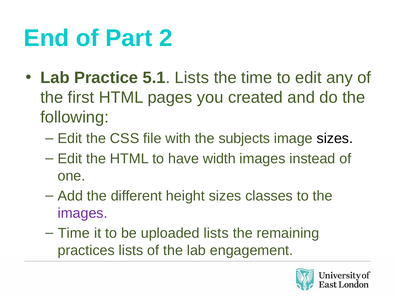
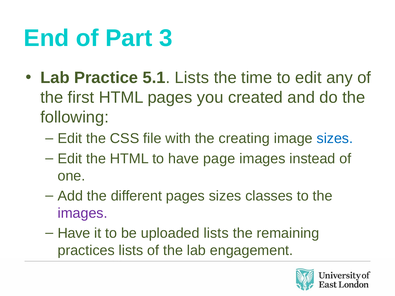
2: 2 -> 3 (166, 38)
subjects: subjects -> creating (244, 139)
sizes colour: black -> blue (335, 139)
width: width -> page (219, 159)
different height: height -> pages (185, 196)
Time: Time -> Have (74, 233)
